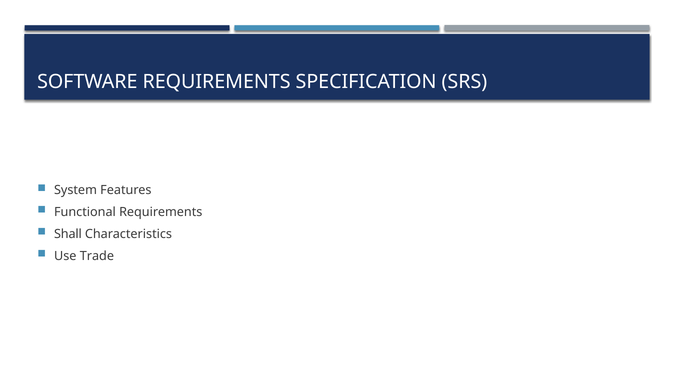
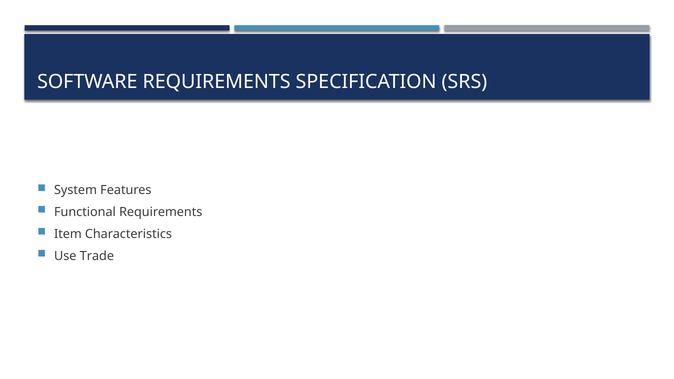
Shall: Shall -> Item (68, 234)
